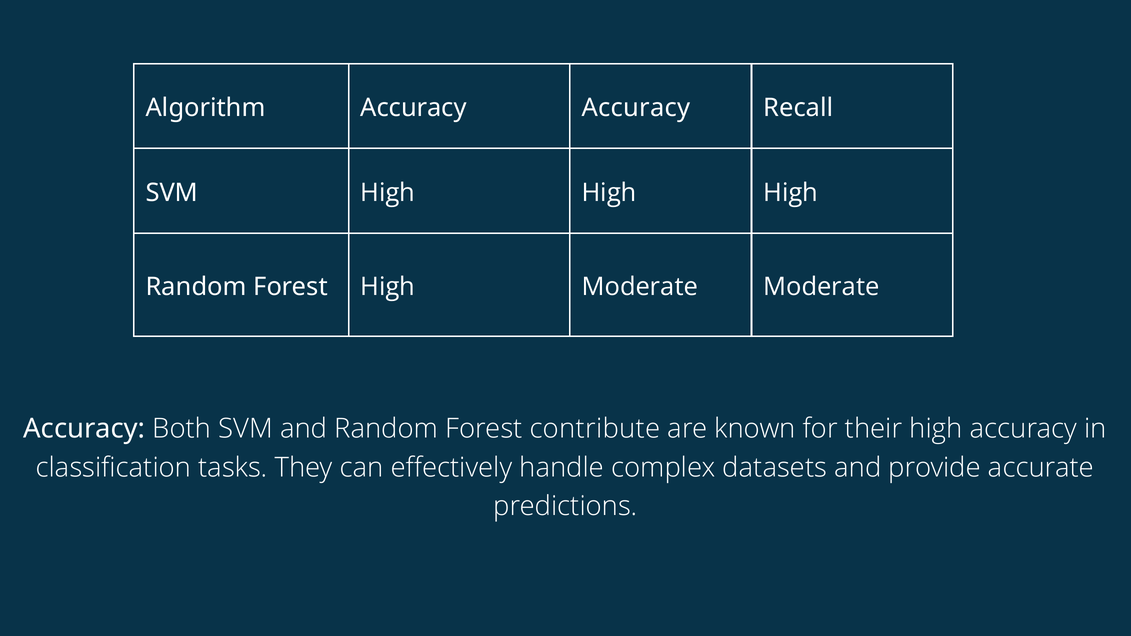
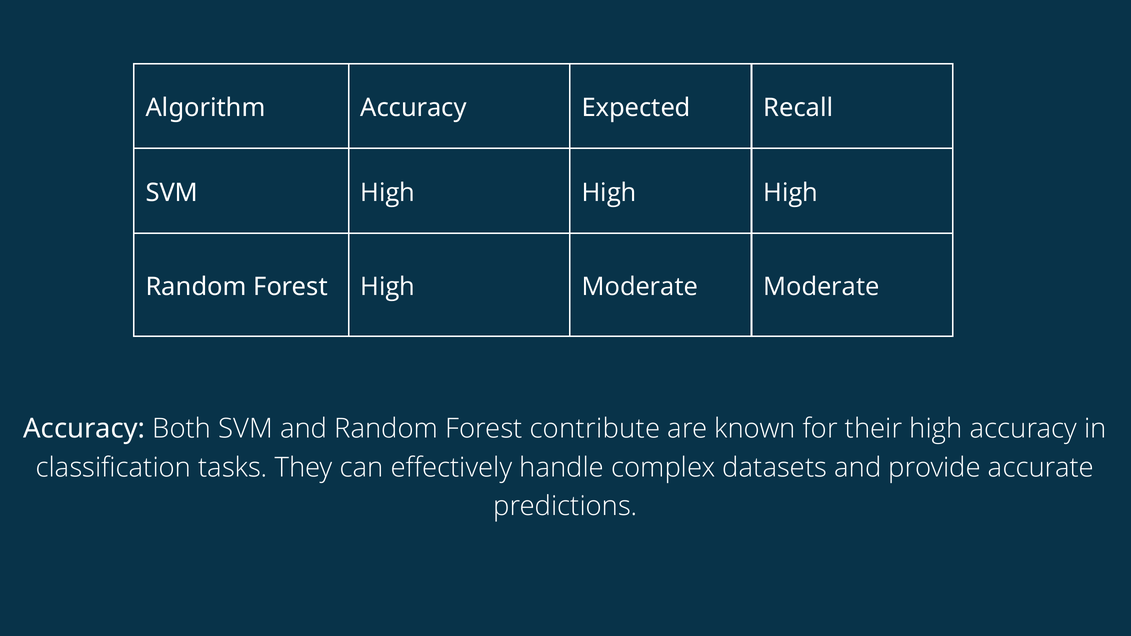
Accuracy Accuracy: Accuracy -> Expected (636, 108)
